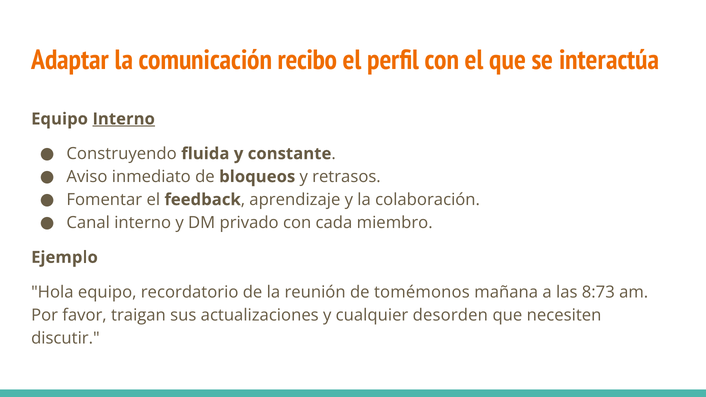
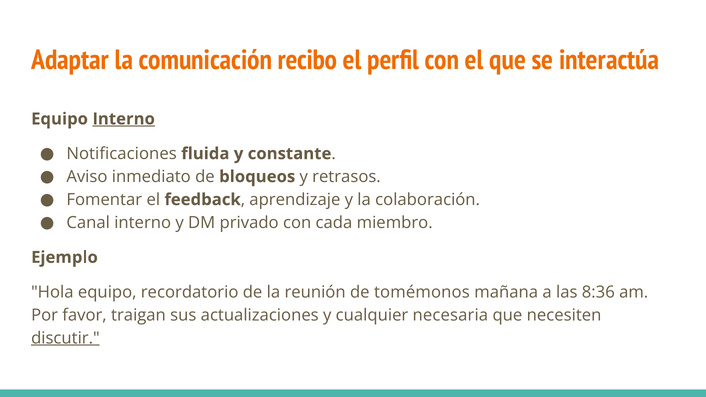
Construyendo: Construyendo -> Notificaciones (122, 154)
8:73: 8:73 -> 8:36 (598, 292)
desorden: desorden -> necesaria (450, 315)
discutir underline: none -> present (65, 338)
